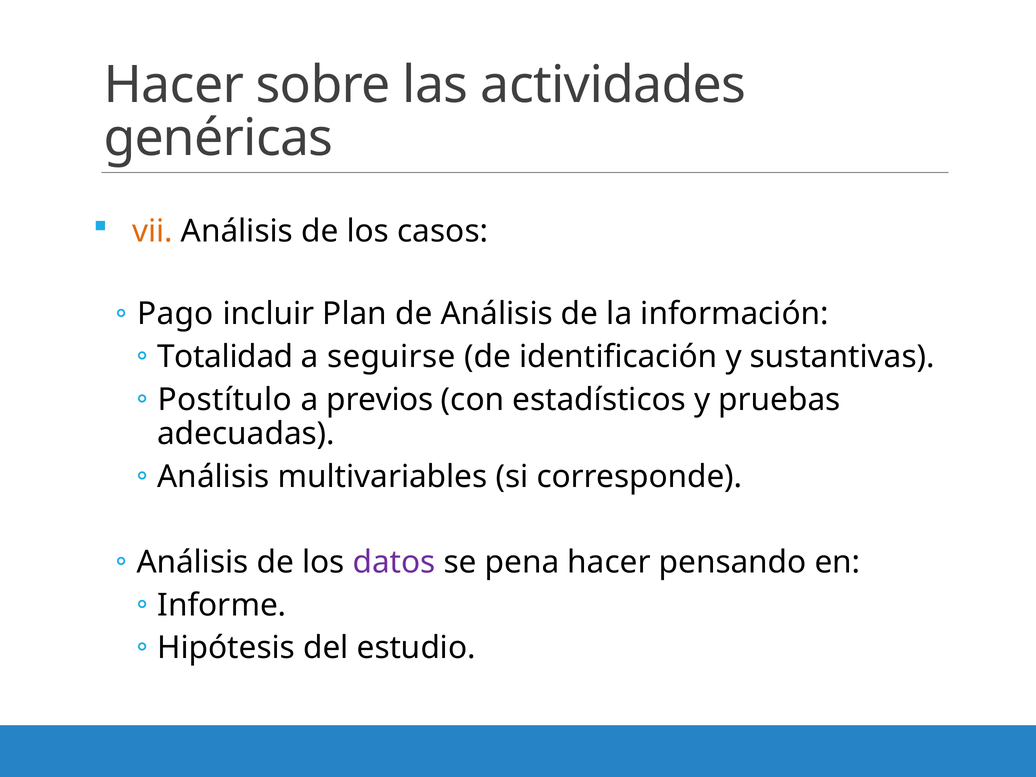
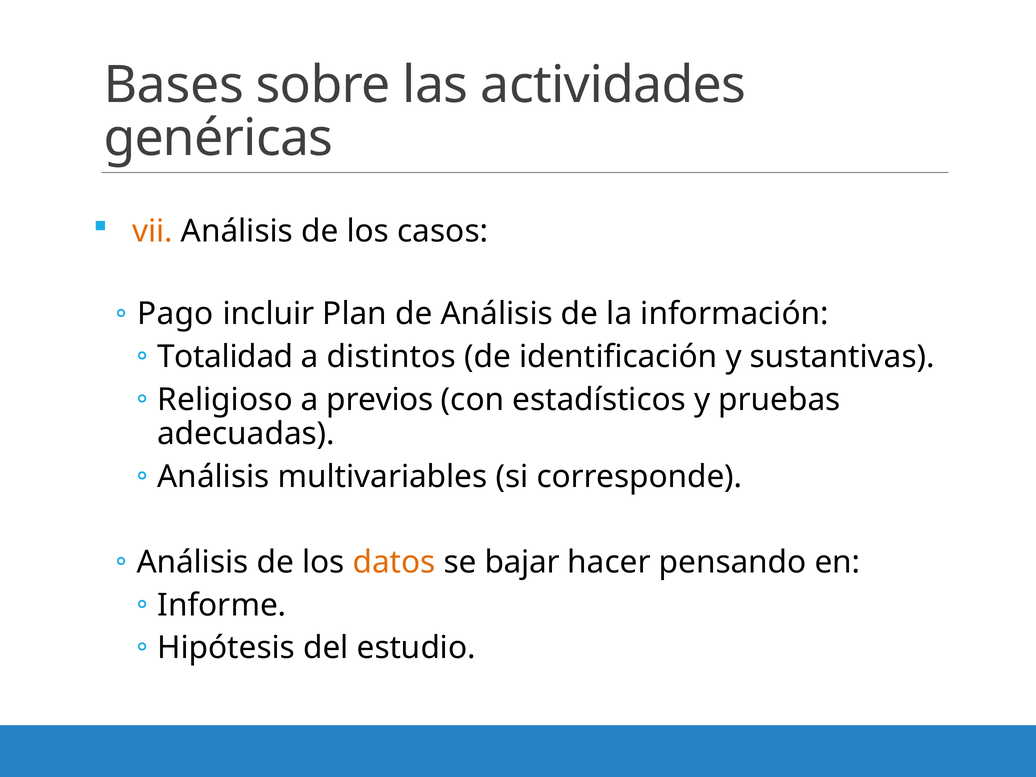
Hacer: Hacer -> Bases (174, 85)
seguirse: seguirse -> distintos (391, 357)
Postítulo: Postítulo -> Religioso (225, 400)
datos colour: purple -> orange (394, 562)
pena: pena -> bajar (522, 562)
